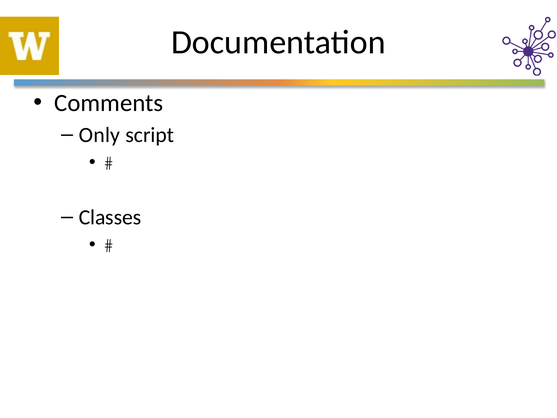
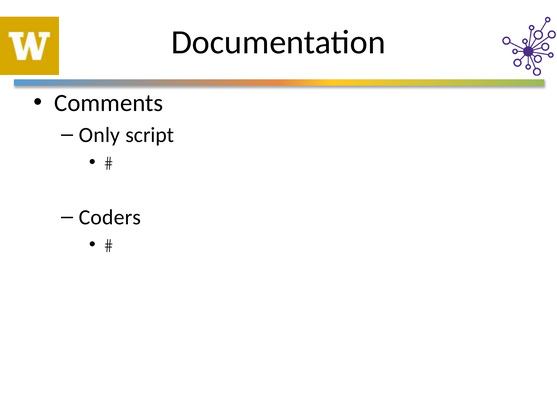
Classes: Classes -> Coders (110, 217)
